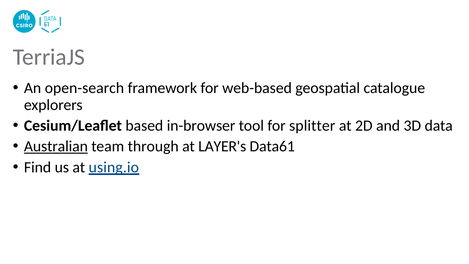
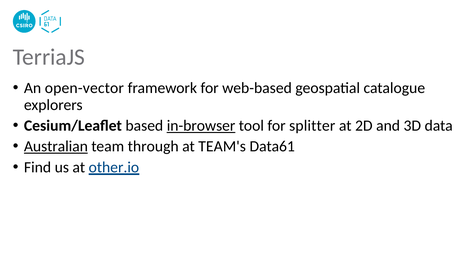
open-search: open-search -> open-vector (84, 88)
in-browser underline: none -> present (201, 126)
LAYER's: LAYER's -> TEAM's (222, 146)
using.io: using.io -> other.io (114, 167)
